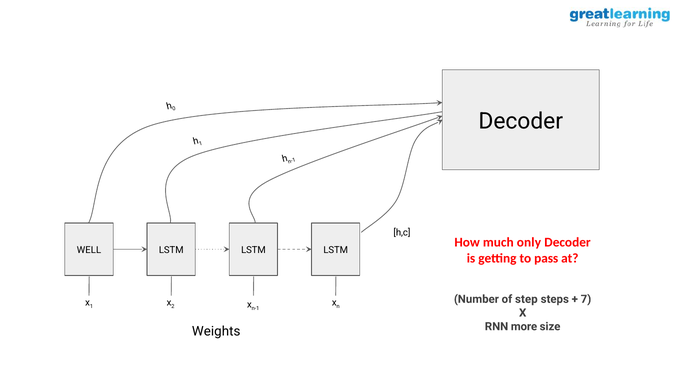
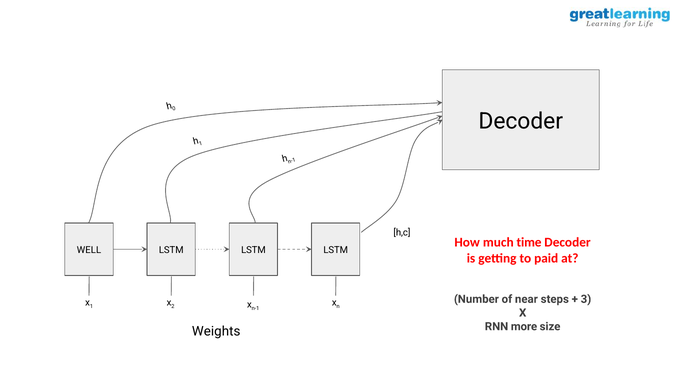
only: only -> time (529, 242)
pass: pass -> paid (546, 258)
step: step -> near (526, 299)
7: 7 -> 3 (586, 299)
